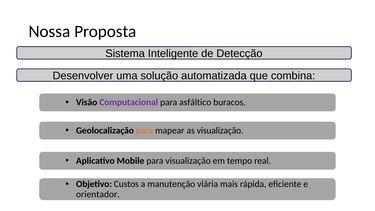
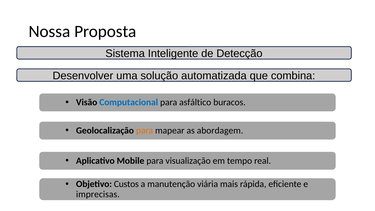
Computacional colour: purple -> blue (129, 102)
as visualização: visualização -> abordagem (220, 130)
orientador: orientador -> imprecisas (98, 194)
